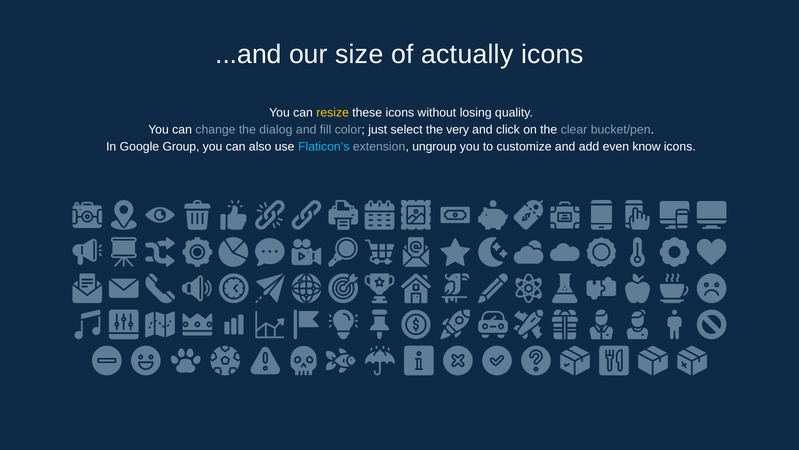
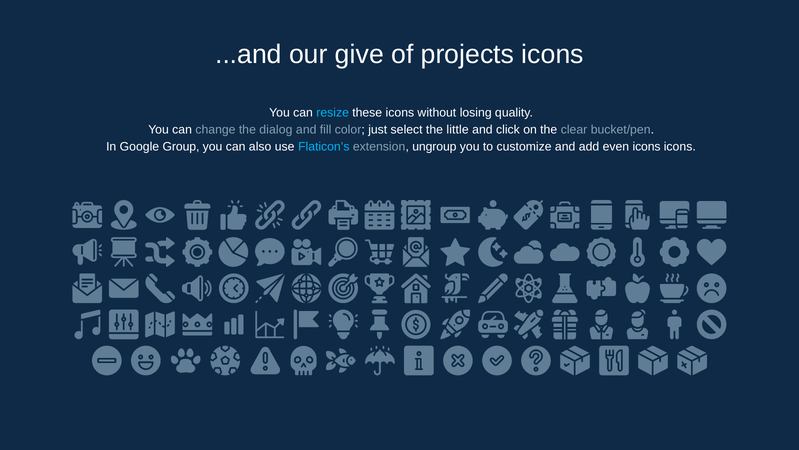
size: size -> give (359, 54)
actually: actually -> projects (467, 54)
resize colour: yellow -> light blue (333, 113)
very: very -> little (458, 130)
even know: know -> icons (647, 146)
